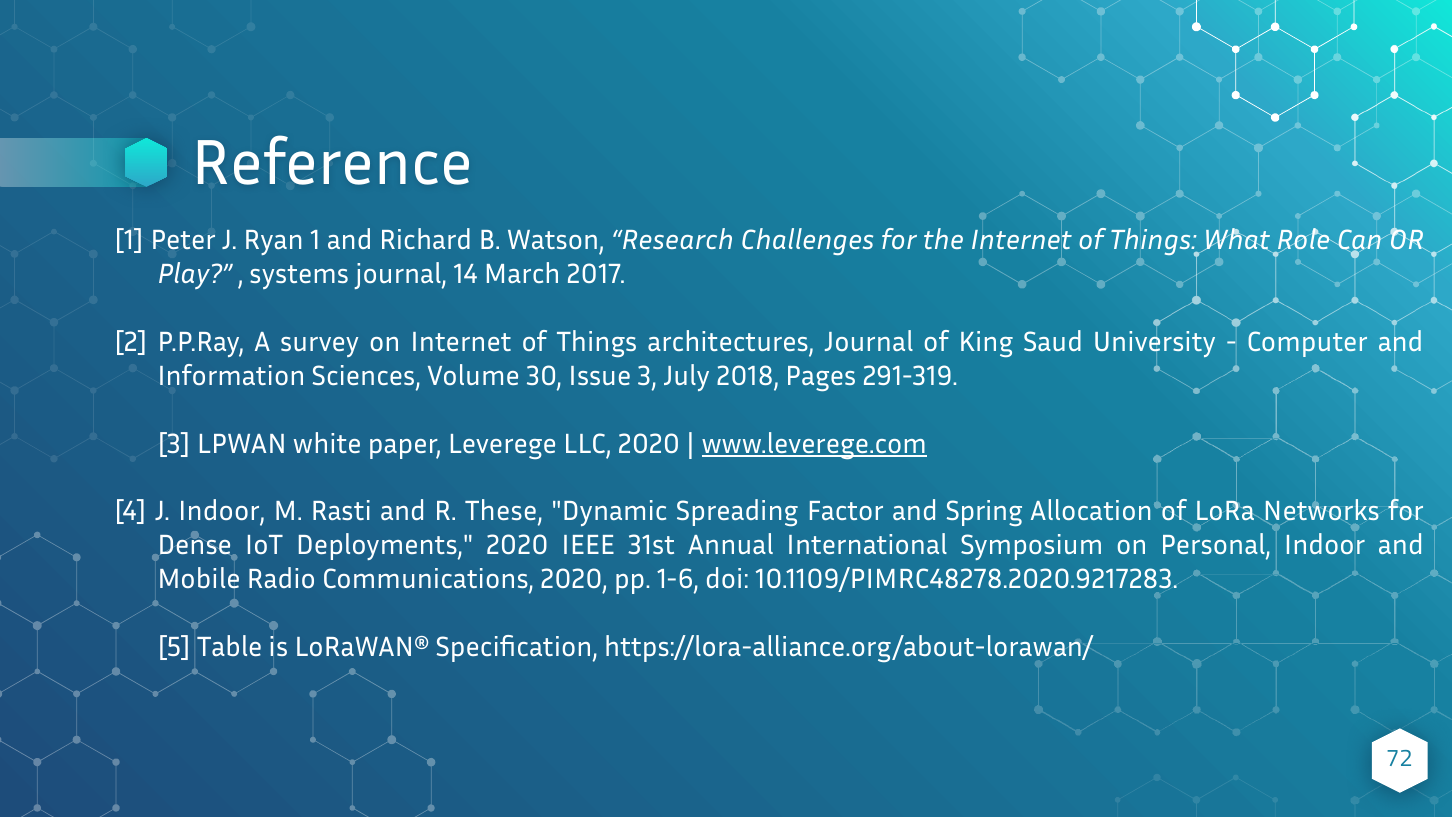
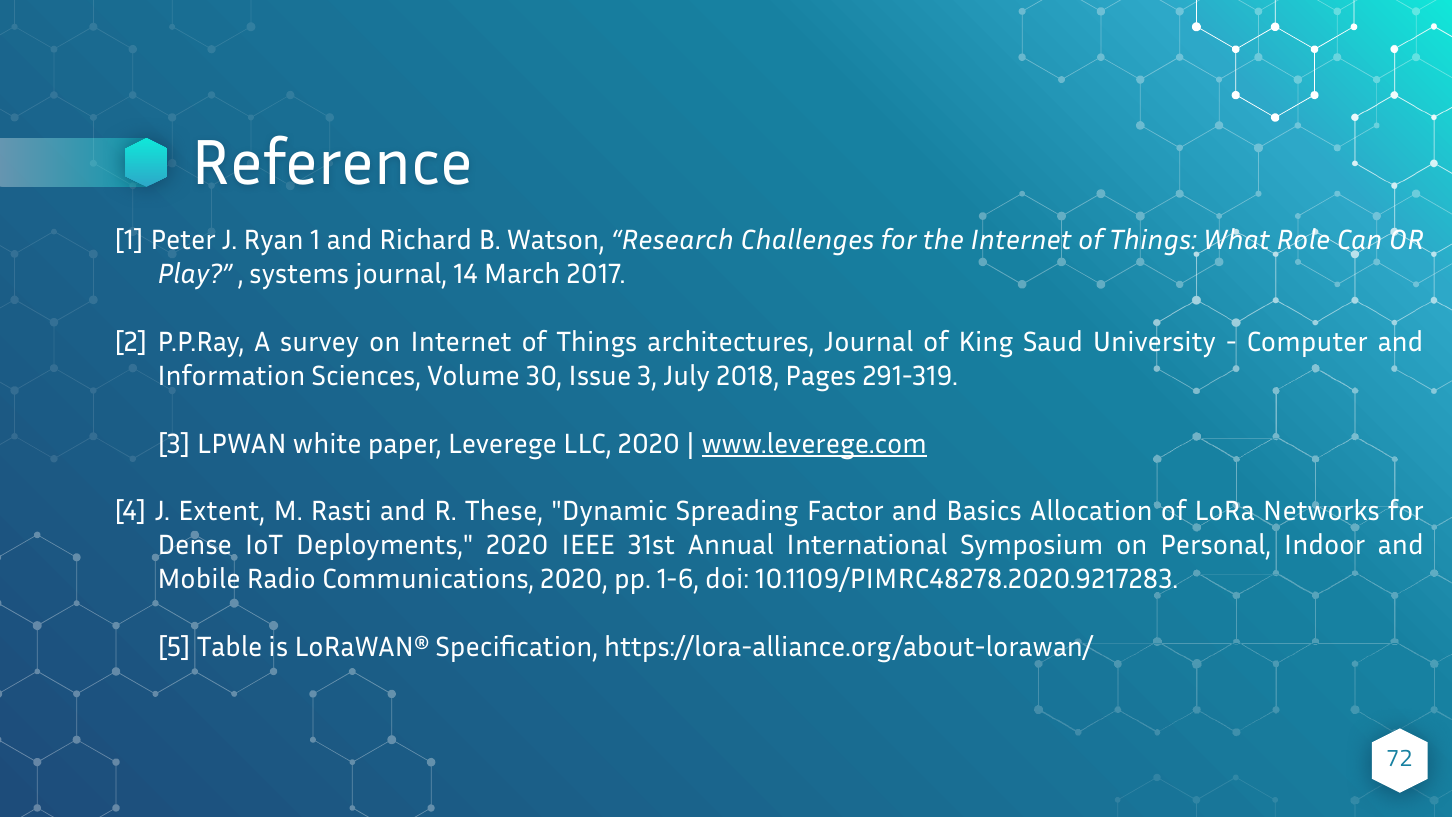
J Indoor: Indoor -> Extent (222, 512)
Spring: Spring -> Basics (984, 512)
